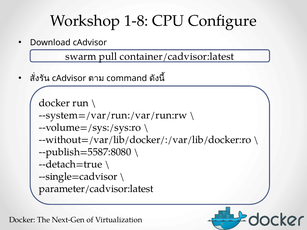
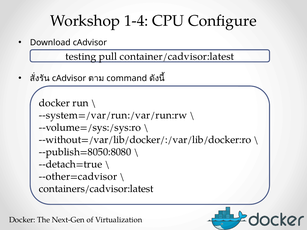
1-8: 1-8 -> 1-4 (136, 21)
swarm: swarm -> testing (81, 57)
--publish=5587:8080: --publish=5587:8080 -> --publish=8050:8080 (85, 152)
--single=cadvisor: --single=cadvisor -> --other=cadvisor (78, 177)
parameter/cadvisor:latest: parameter/cadvisor:latest -> containers/cadvisor:latest (96, 189)
